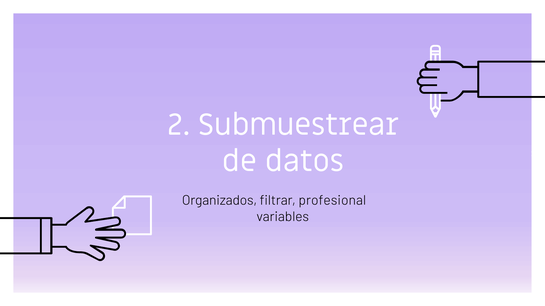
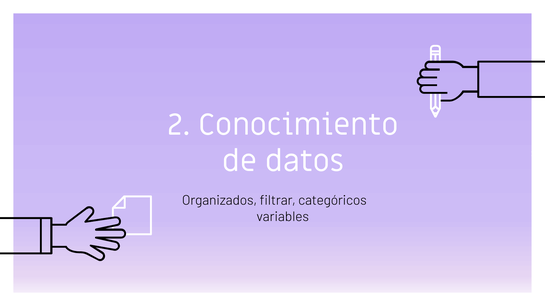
Submuestrear: Submuestrear -> Conocimiento (299, 125)
profesional: profesional -> categóricos (332, 201)
